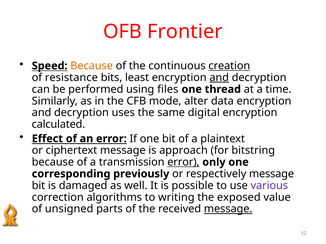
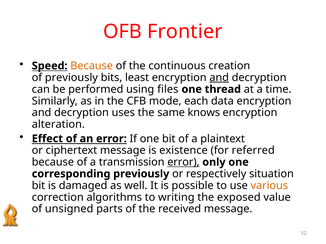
creation underline: present -> none (229, 66)
of resistance: resistance -> previously (71, 78)
alter: alter -> each (196, 101)
digital: digital -> knows (204, 113)
calculated: calculated -> alteration (58, 125)
approach: approach -> existence (184, 151)
bitstring: bitstring -> referred (253, 151)
respectively message: message -> situation (271, 174)
various colour: purple -> orange (269, 186)
message underline: present -> none (228, 209)
